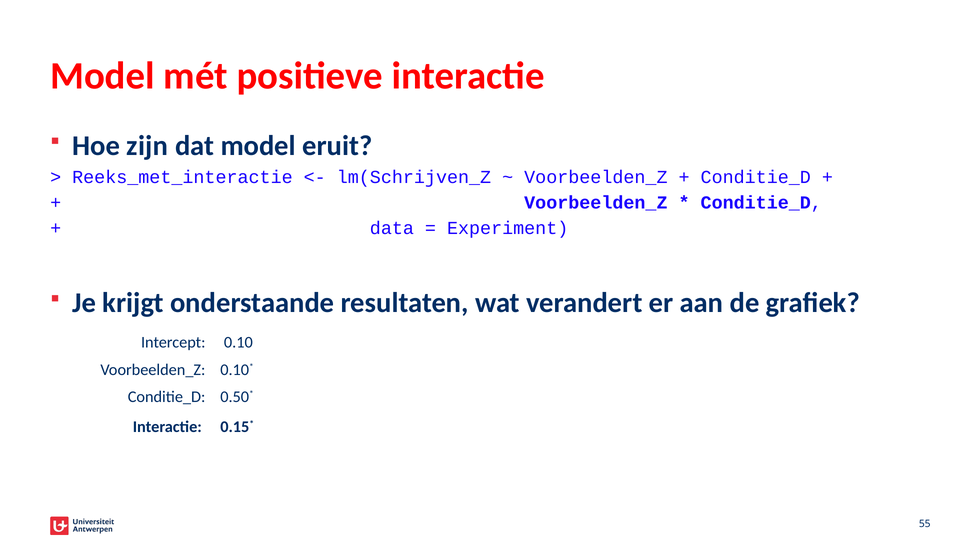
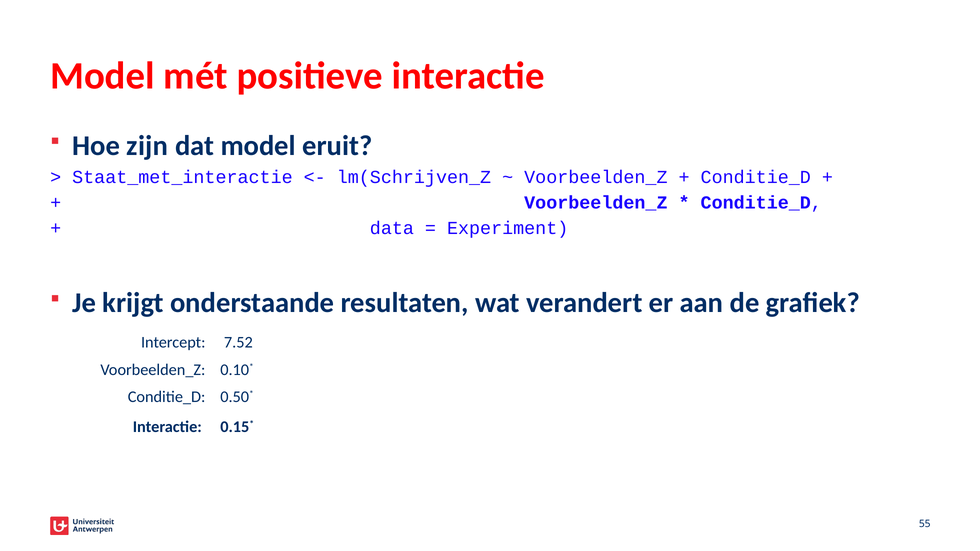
Reeks_met_interactie: Reeks_met_interactie -> Staat_met_interactie (182, 177)
0.10: 0.10 -> 7.52 (238, 342)
